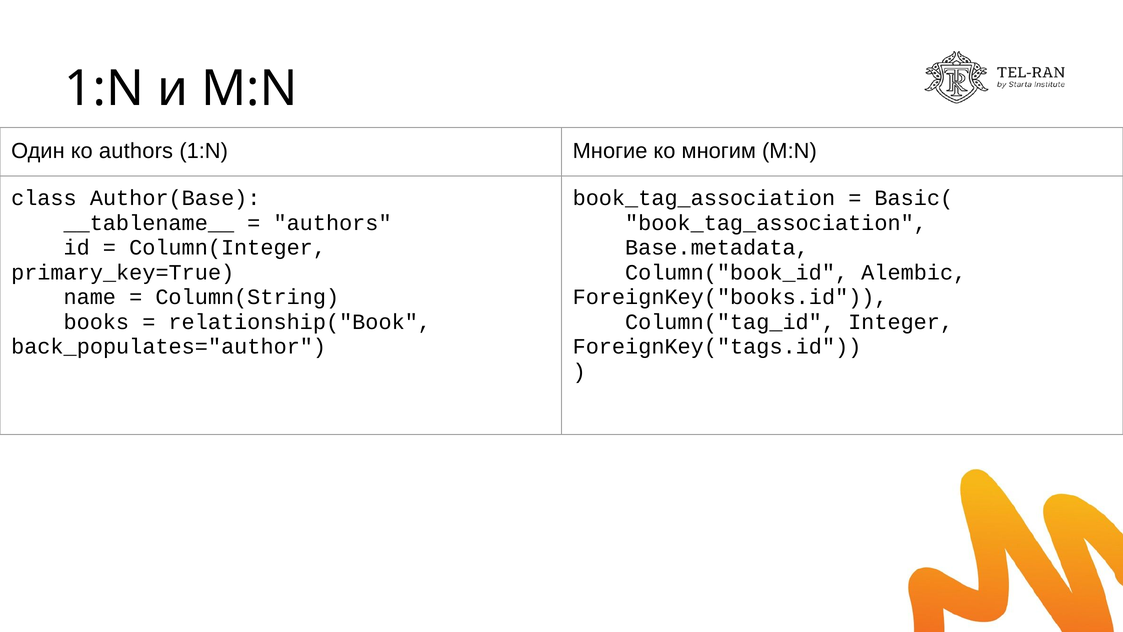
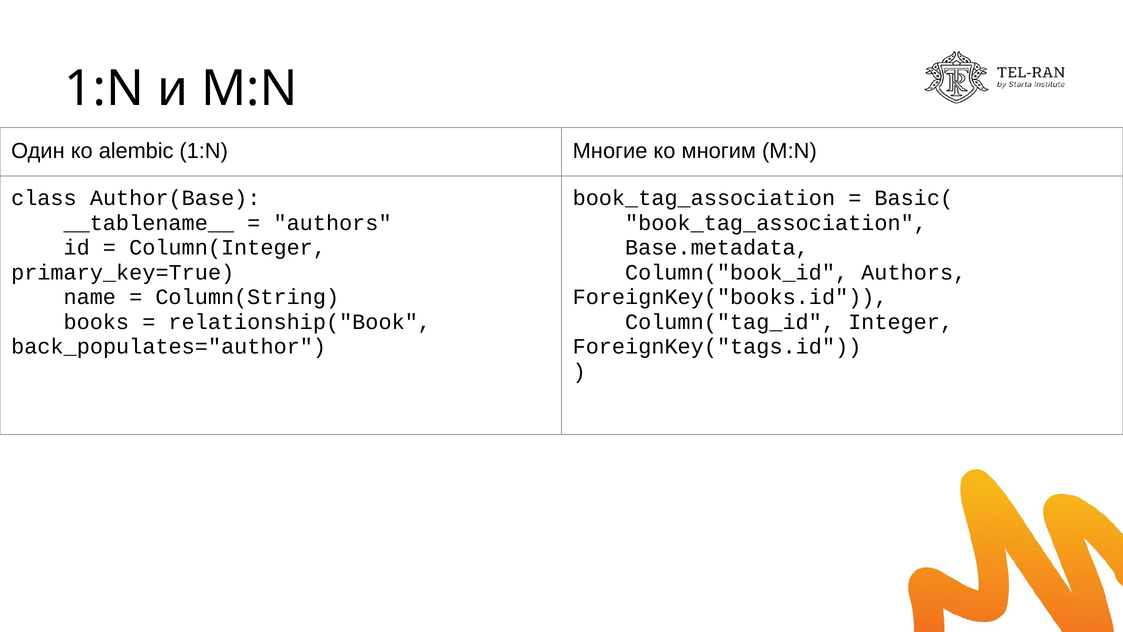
ко authors: authors -> alembic (136, 151)
Alembic: Alembic -> Authors (914, 272)
